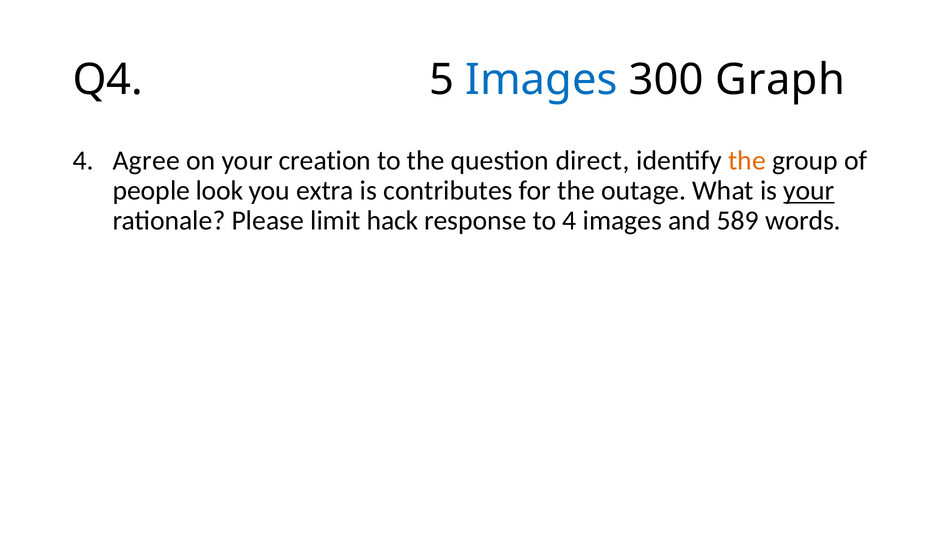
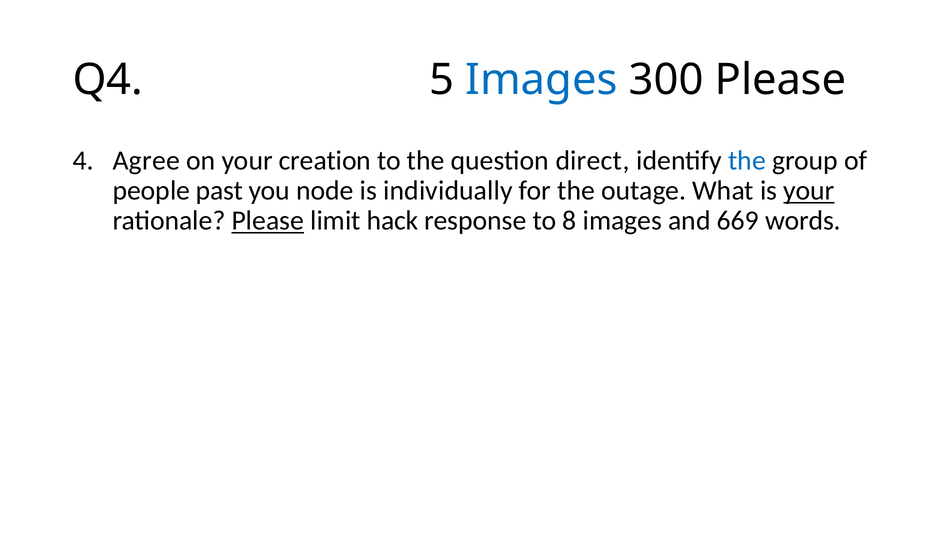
300 Graph: Graph -> Please (781, 80)
the colour: orange -> blue (747, 161)
look: look -> past (220, 191)
extra: extra -> node (325, 191)
contributes: contributes -> individually (448, 191)
Please underline: none -> present (268, 221)
to 4: 4 -> 8 (569, 221)
589: 589 -> 669 (738, 221)
